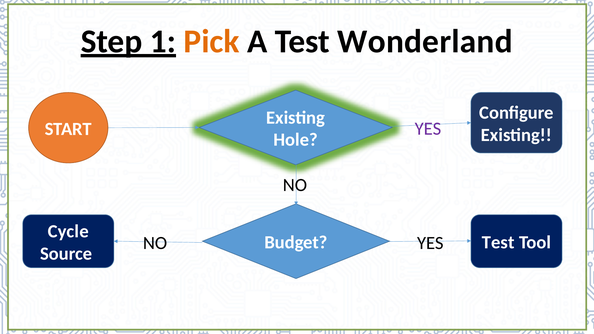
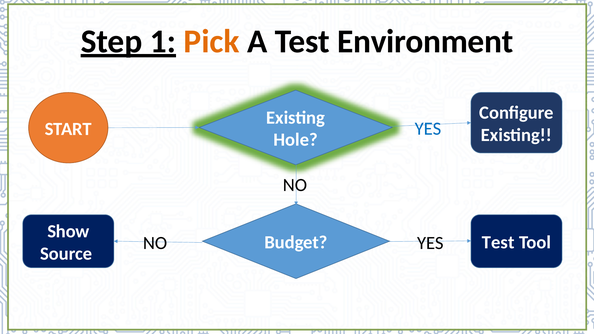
Wonderland: Wonderland -> Environment (425, 41)
YES colour: purple -> blue (428, 129)
Cycle: Cycle -> Show (68, 231)
